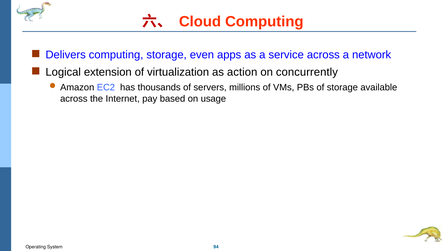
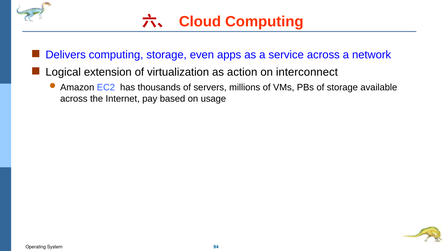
concurrently: concurrently -> interconnect (307, 72)
